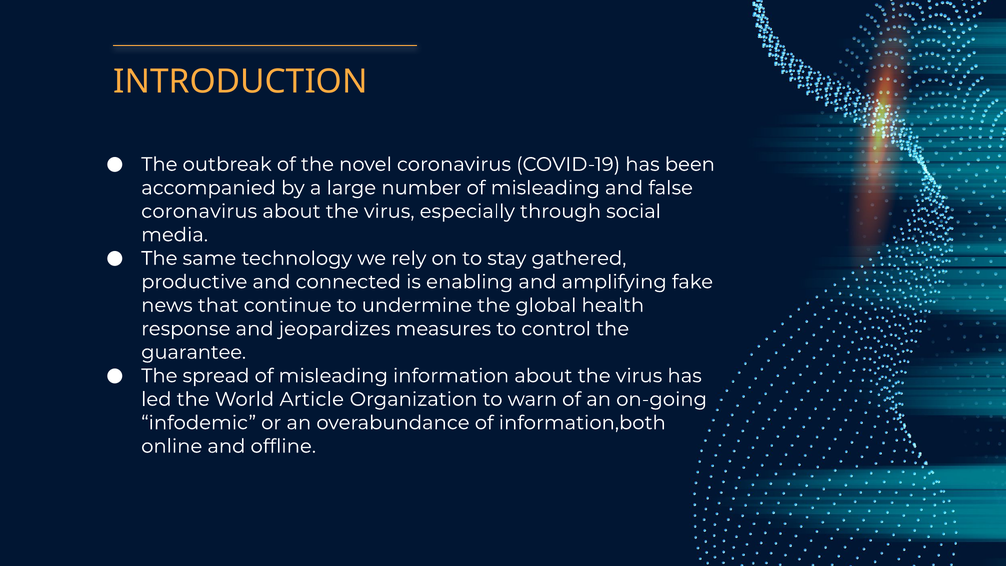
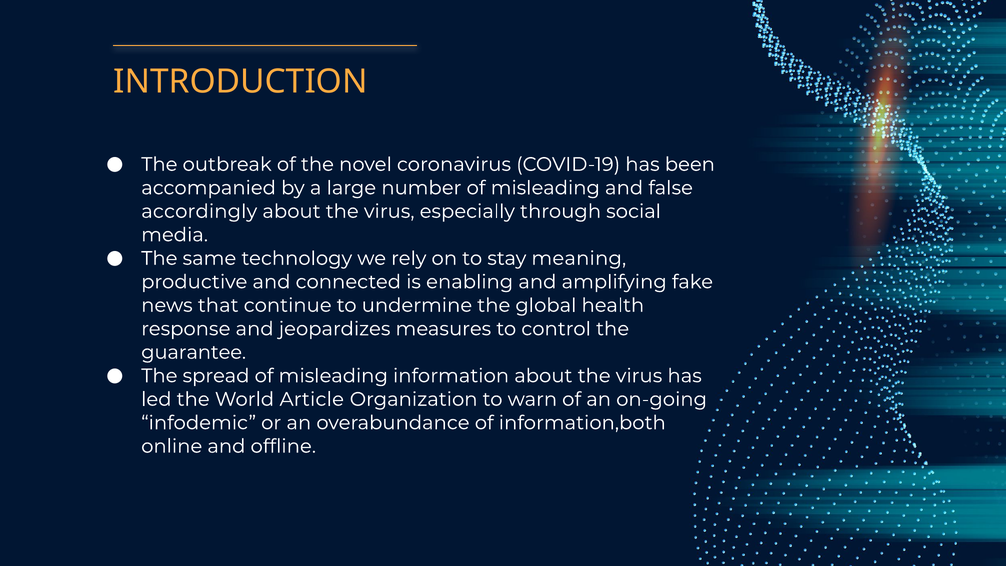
coronavirus: coronavirus -> accordingly (199, 211)
gathered: gathered -> meaning (579, 258)
